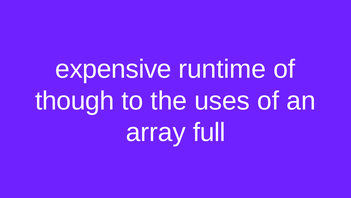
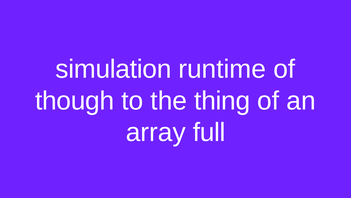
expensive: expensive -> simulation (113, 69)
uses: uses -> thing (222, 101)
